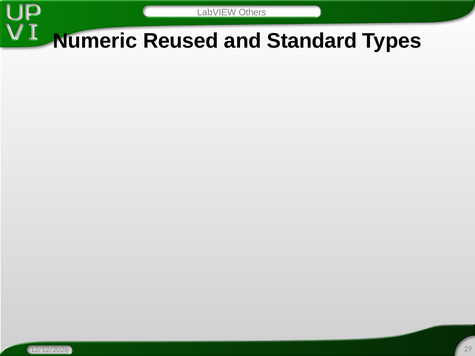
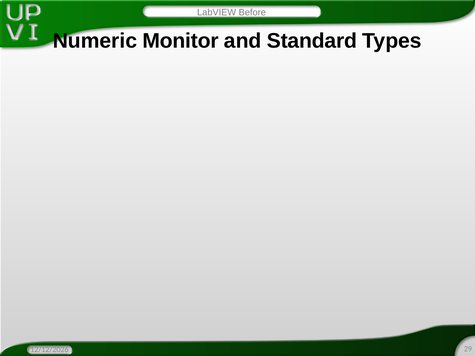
Others: Others -> Before (252, 12)
Reused: Reused -> Monitor (181, 41)
